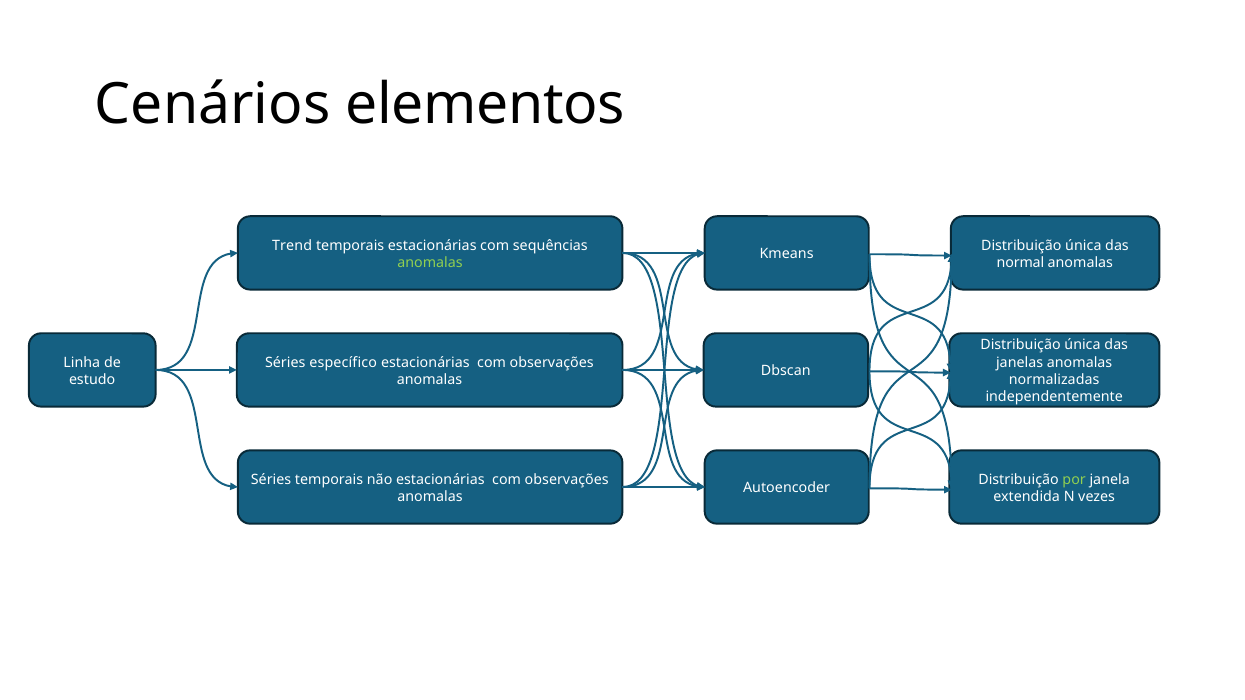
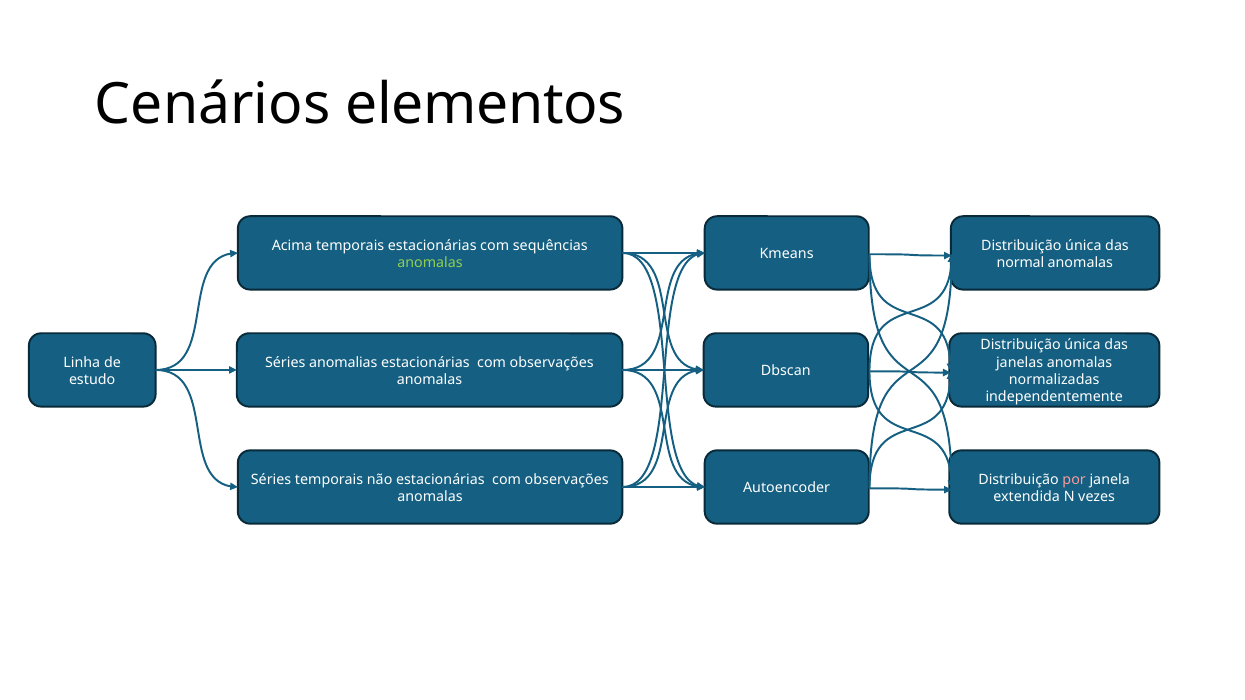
Trend: Trend -> Acima (292, 245)
específico: específico -> anomalias (343, 363)
por colour: light green -> pink (1074, 480)
